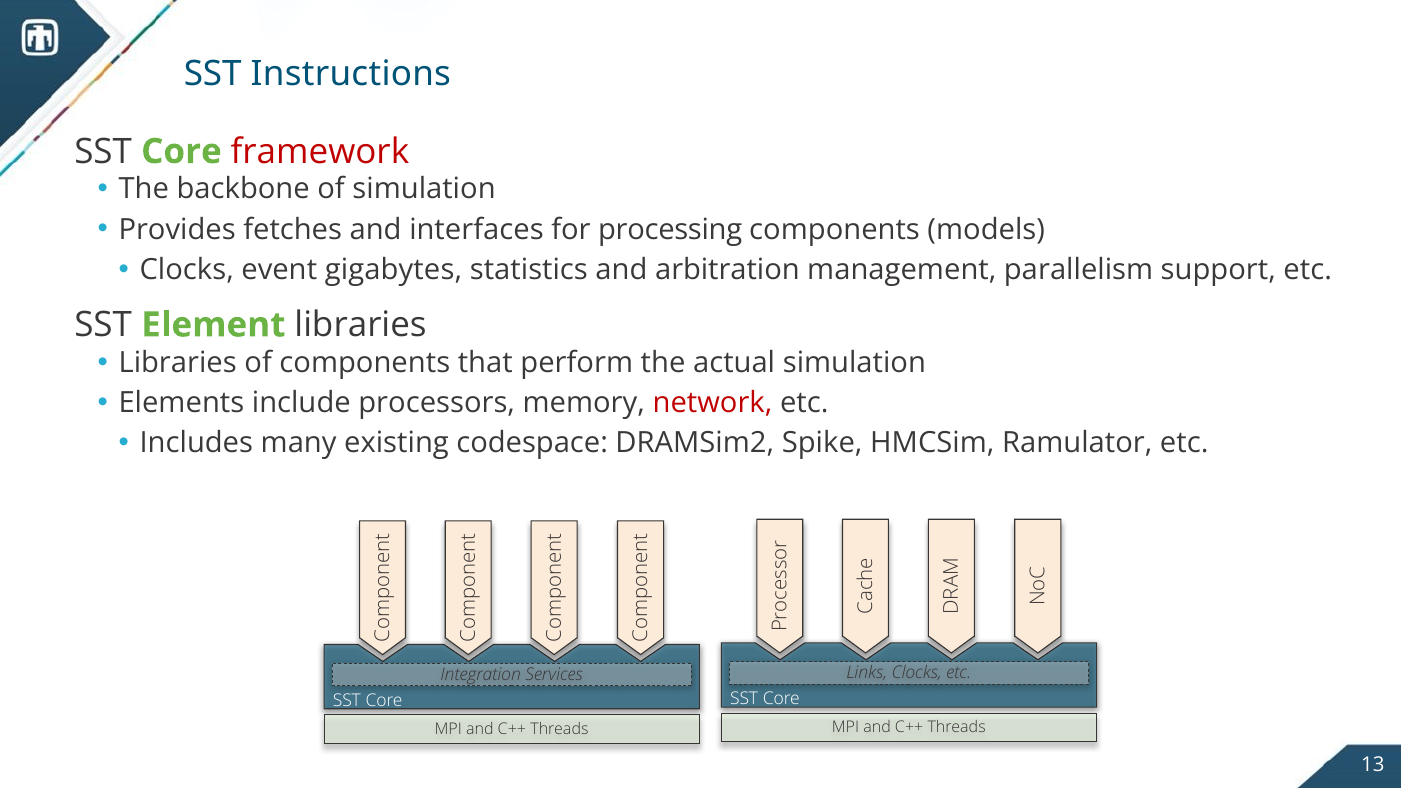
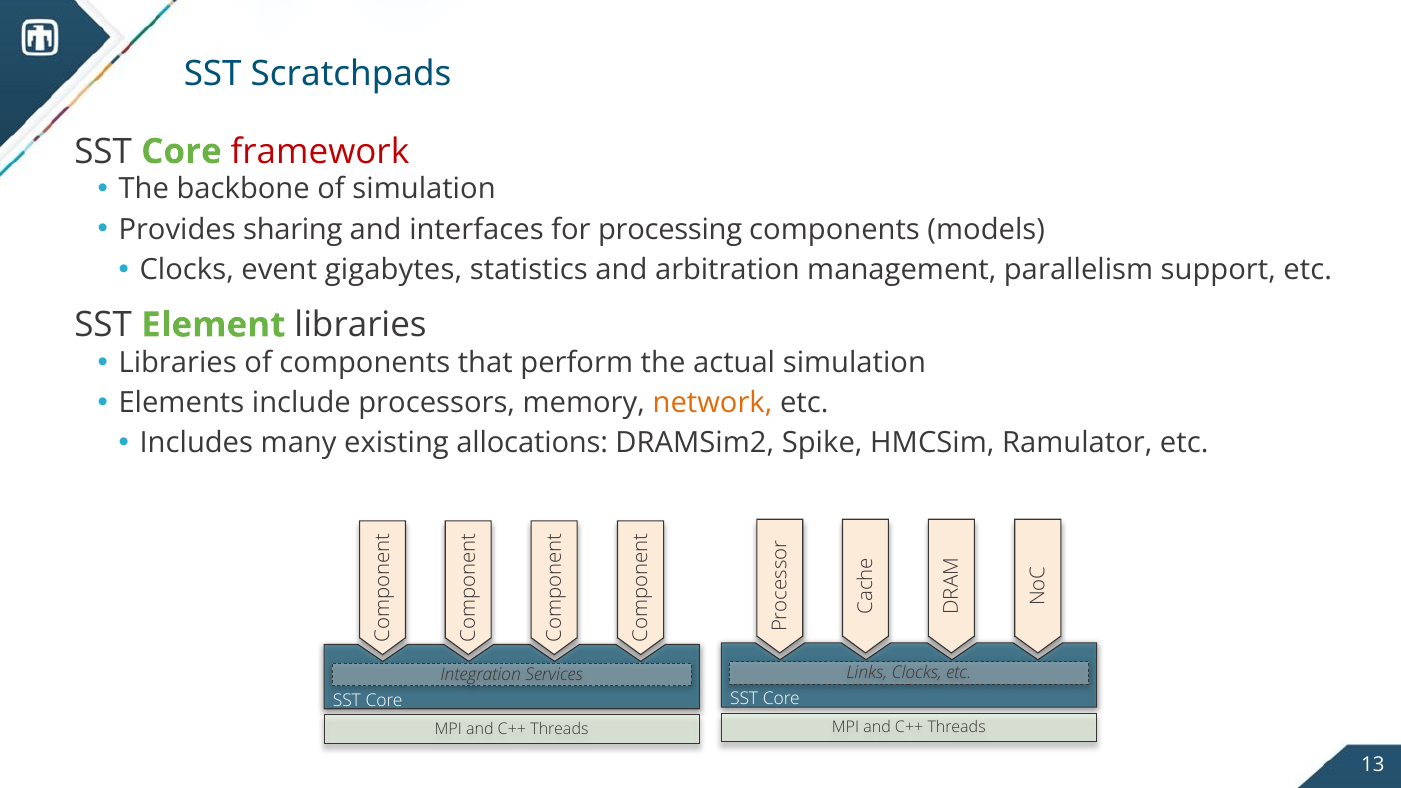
Instructions: Instructions -> Scratchpads (351, 74)
fetches: fetches -> sharing (293, 230)
network colour: red -> orange (712, 403)
codespace: codespace -> allocations (532, 443)
